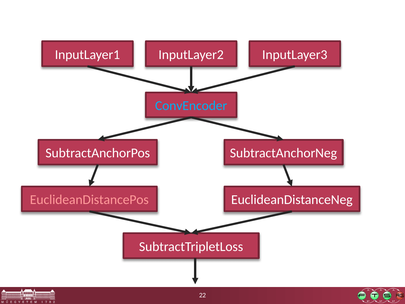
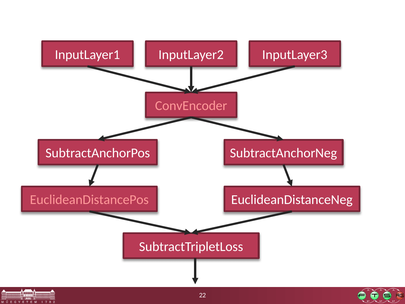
ConvEncoder colour: light blue -> pink (191, 106)
